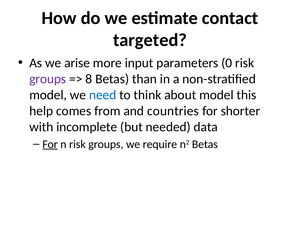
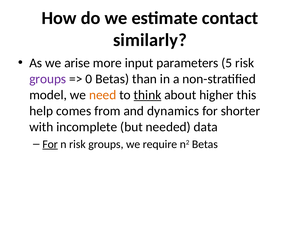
targeted: targeted -> similarly (150, 40)
0: 0 -> 5 (227, 63)
8: 8 -> 0 (89, 79)
need colour: blue -> orange (103, 95)
think underline: none -> present (148, 95)
about model: model -> higher (216, 95)
countries: countries -> dynamics (173, 111)
